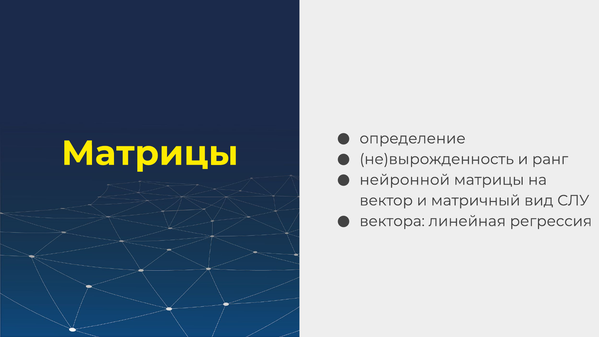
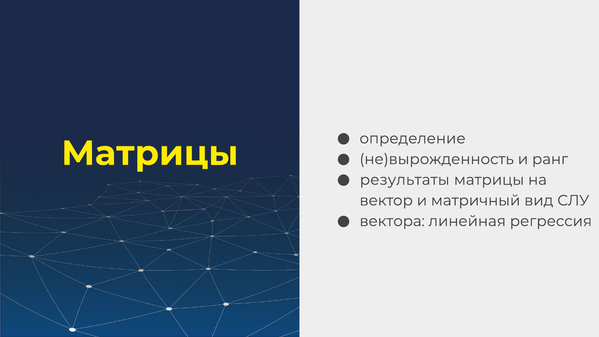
нейронной: нейронной -> результаты (405, 180)
